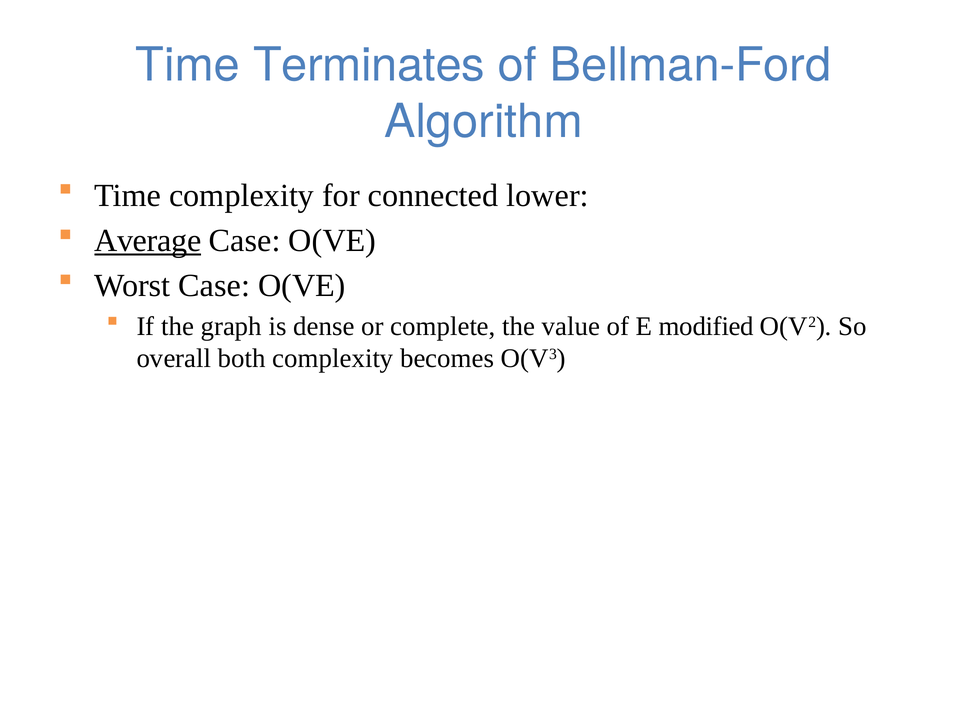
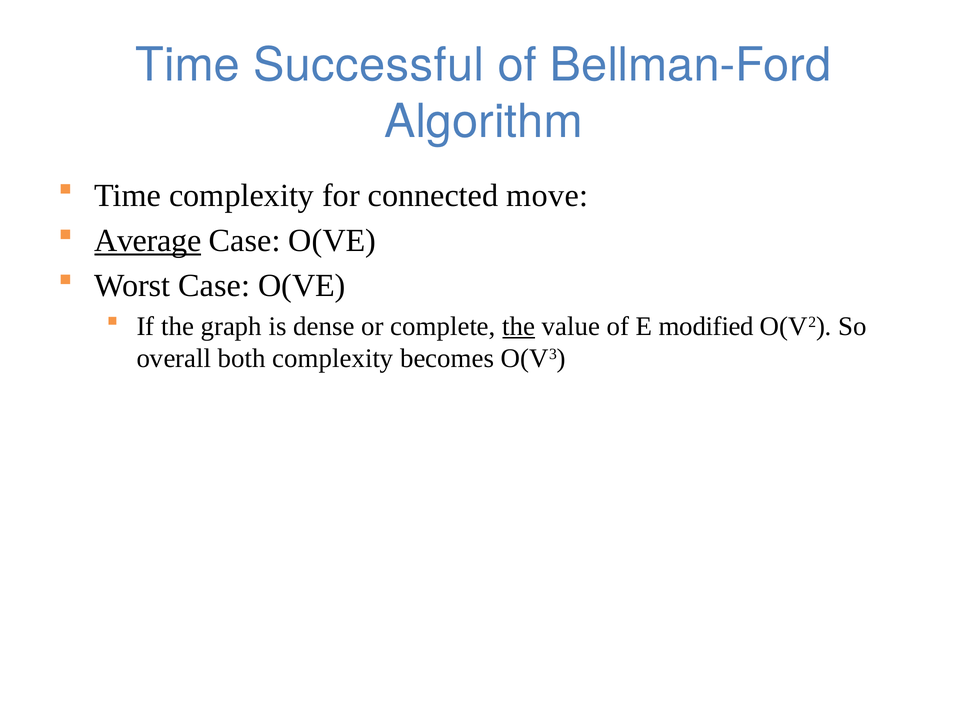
Terminates: Terminates -> Successful (369, 65)
lower: lower -> move (547, 196)
the underline: none -> present (519, 326)
